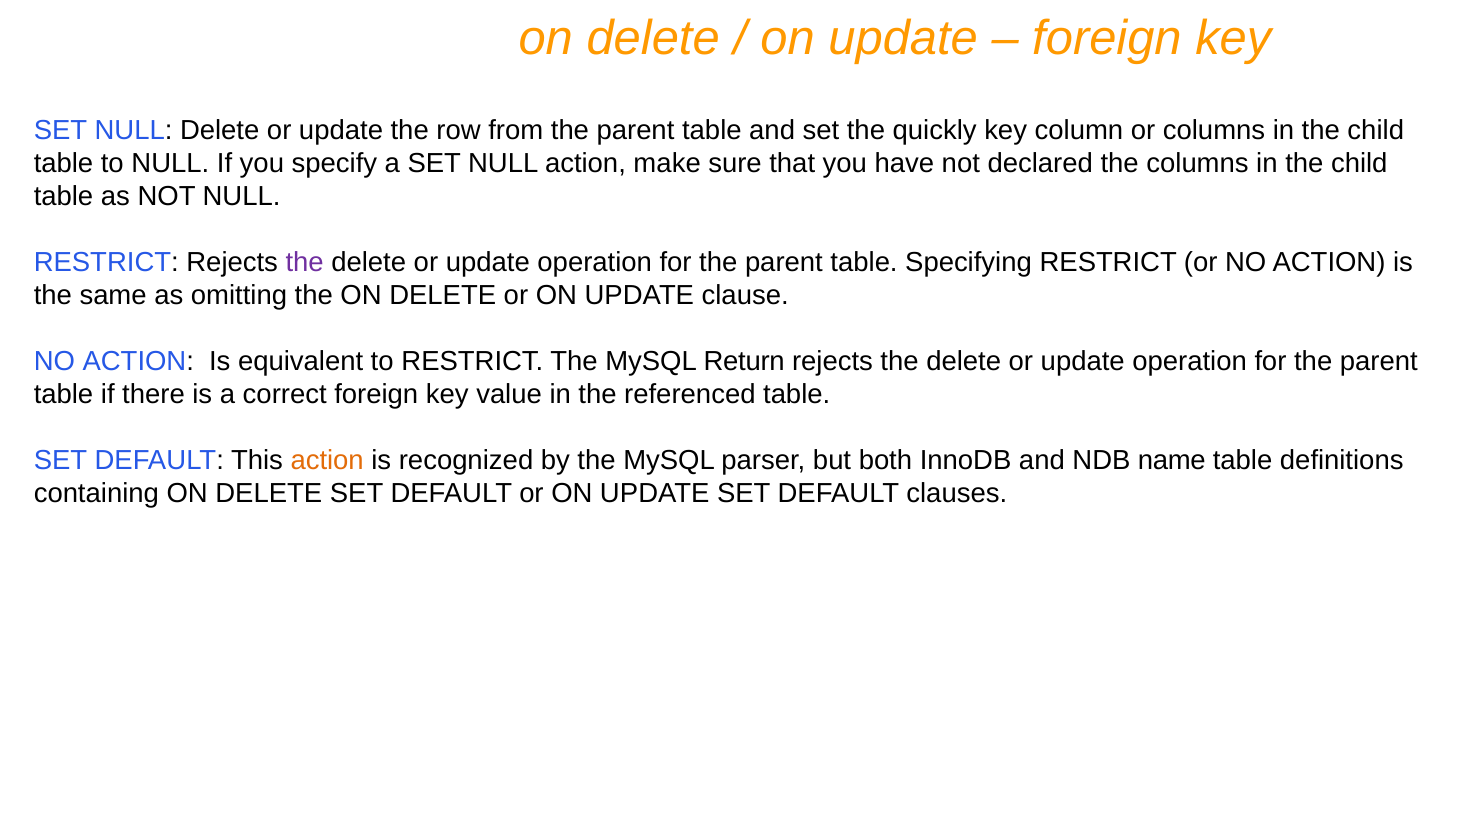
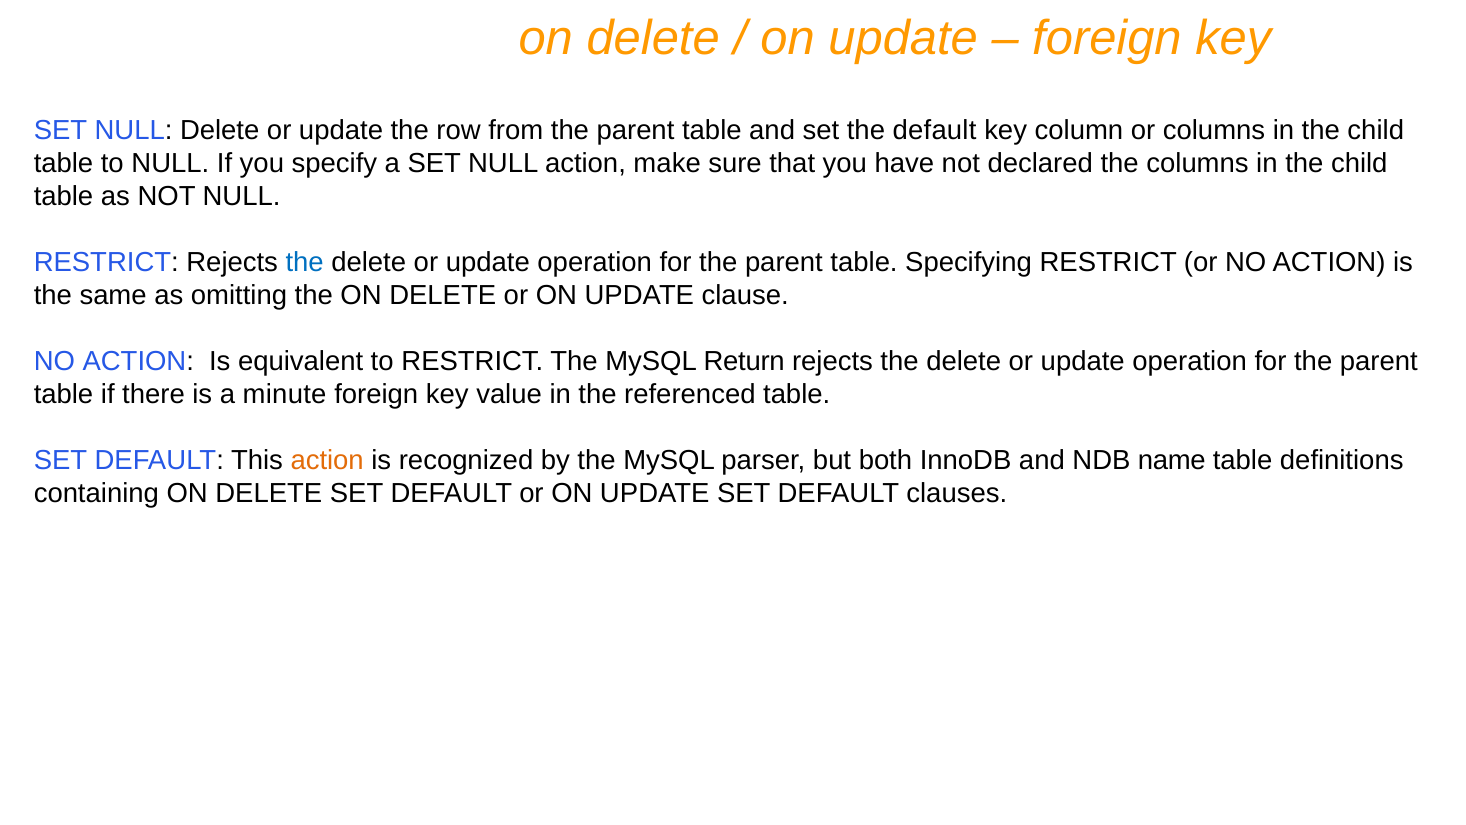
the quickly: quickly -> default (935, 131)
the colour: purple -> blue (305, 262)
correct: correct -> minute (285, 394)
